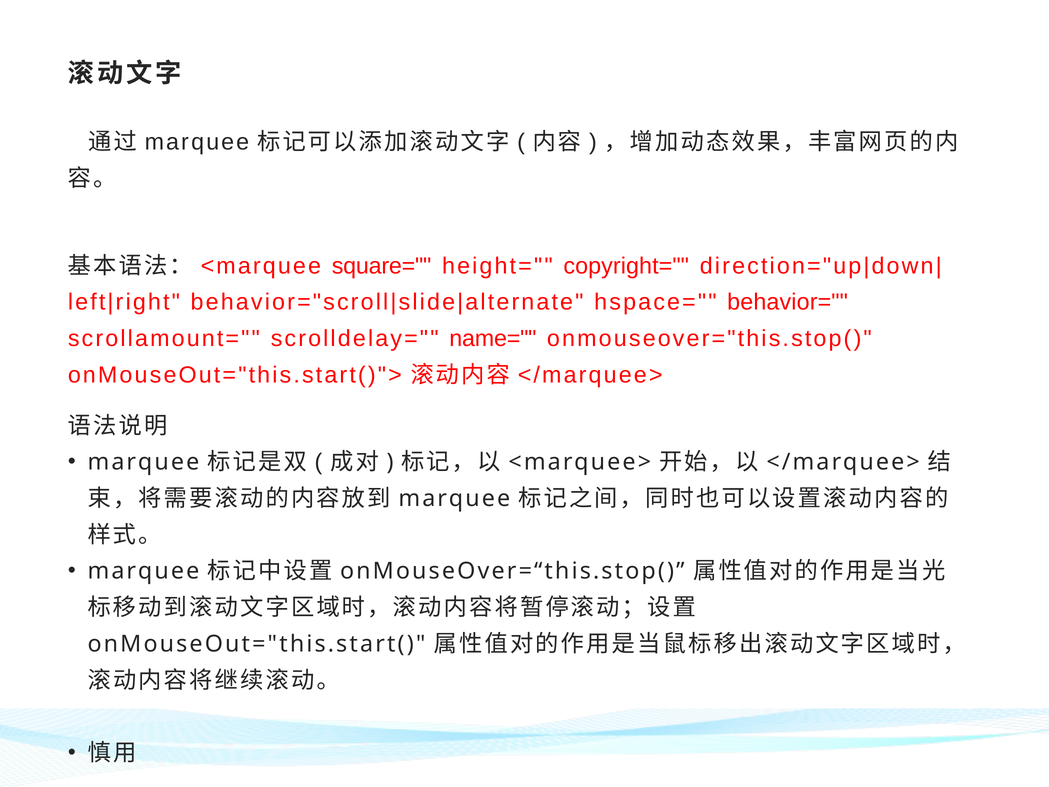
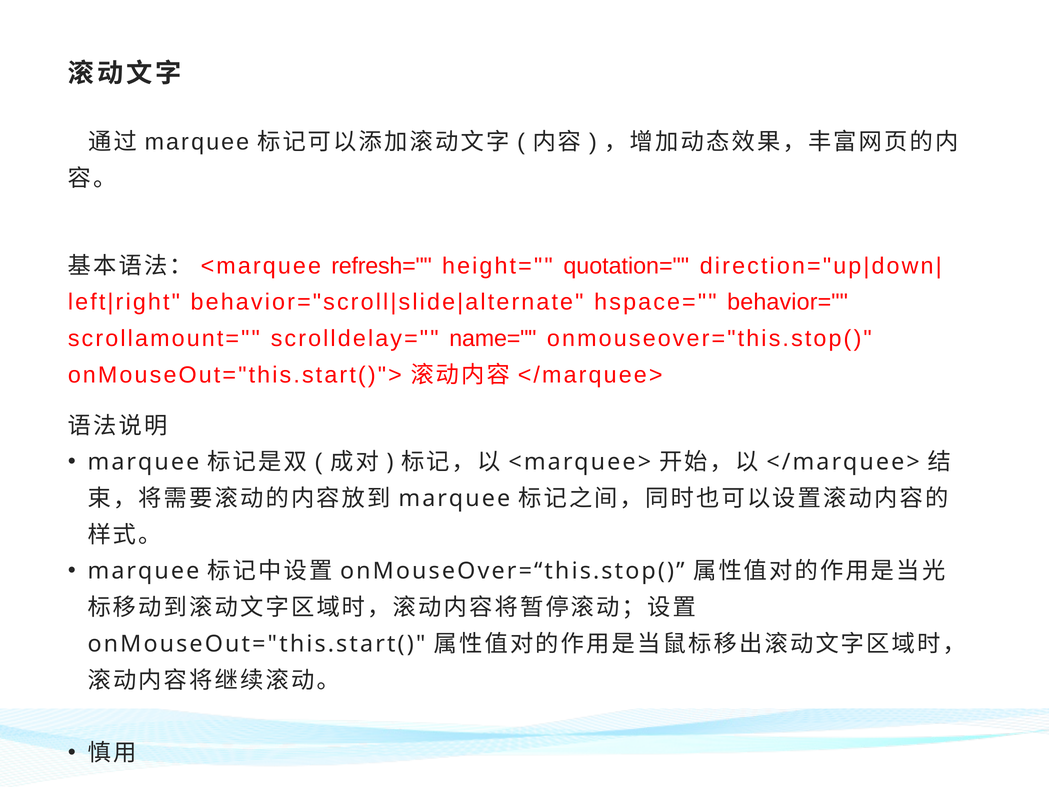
square=: square= -> refresh= (382, 266)
copyright=: copyright= -> quotation= (626, 266)
